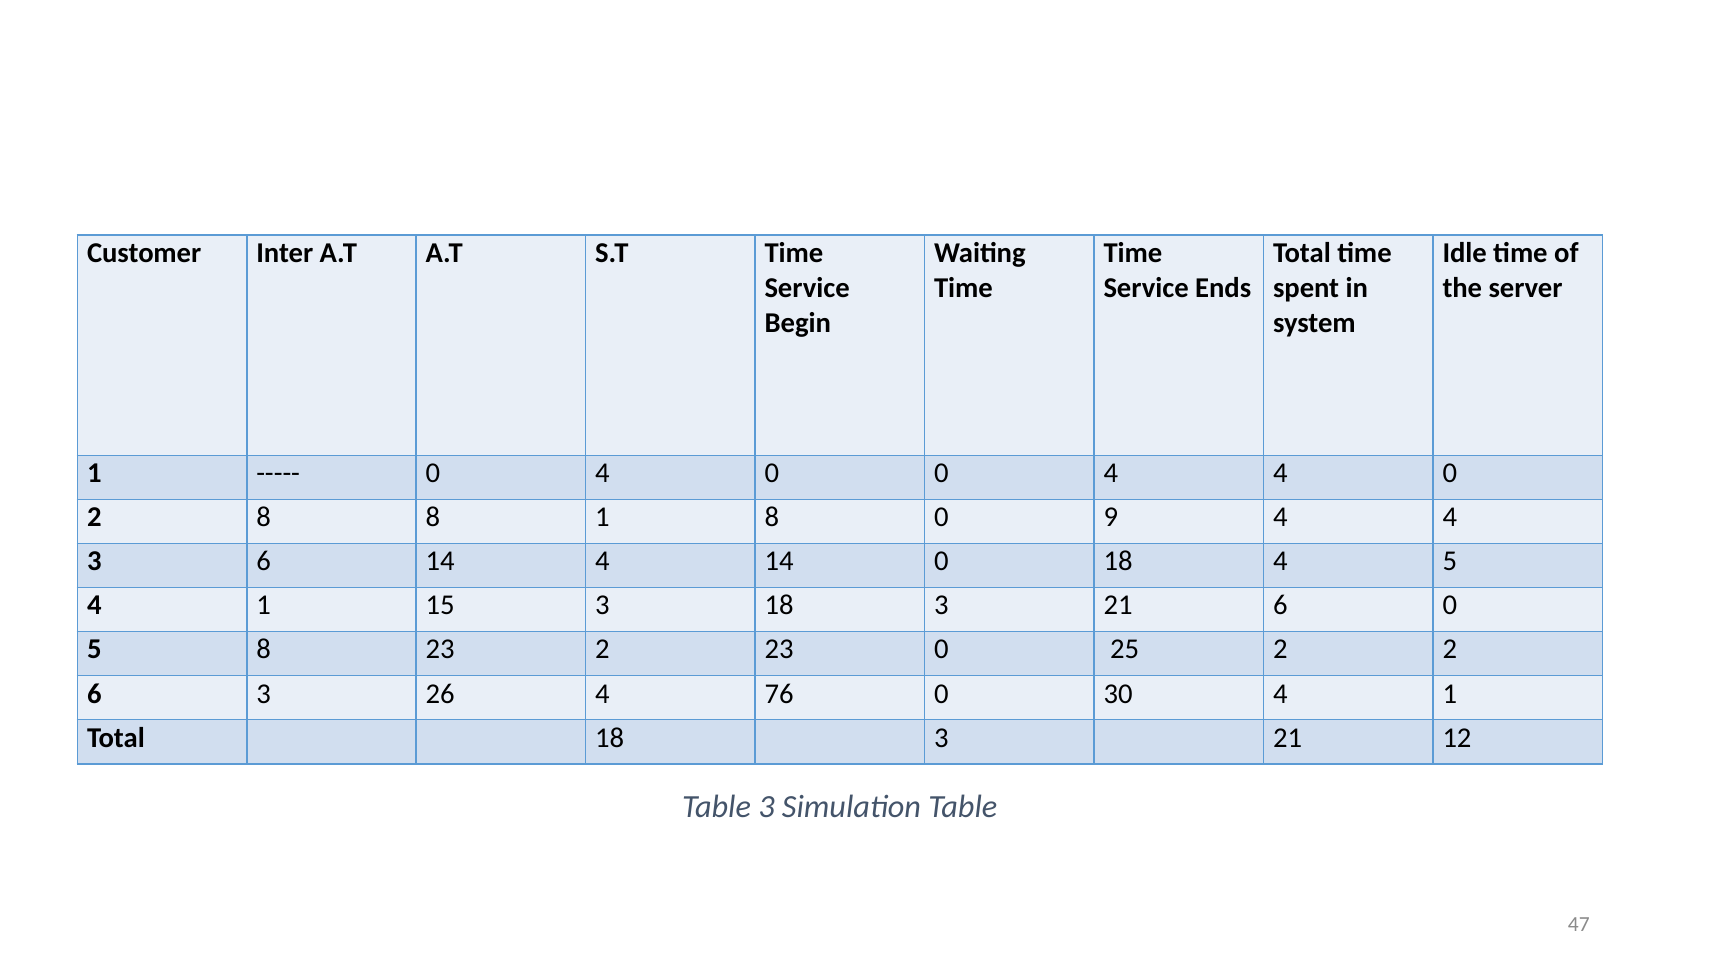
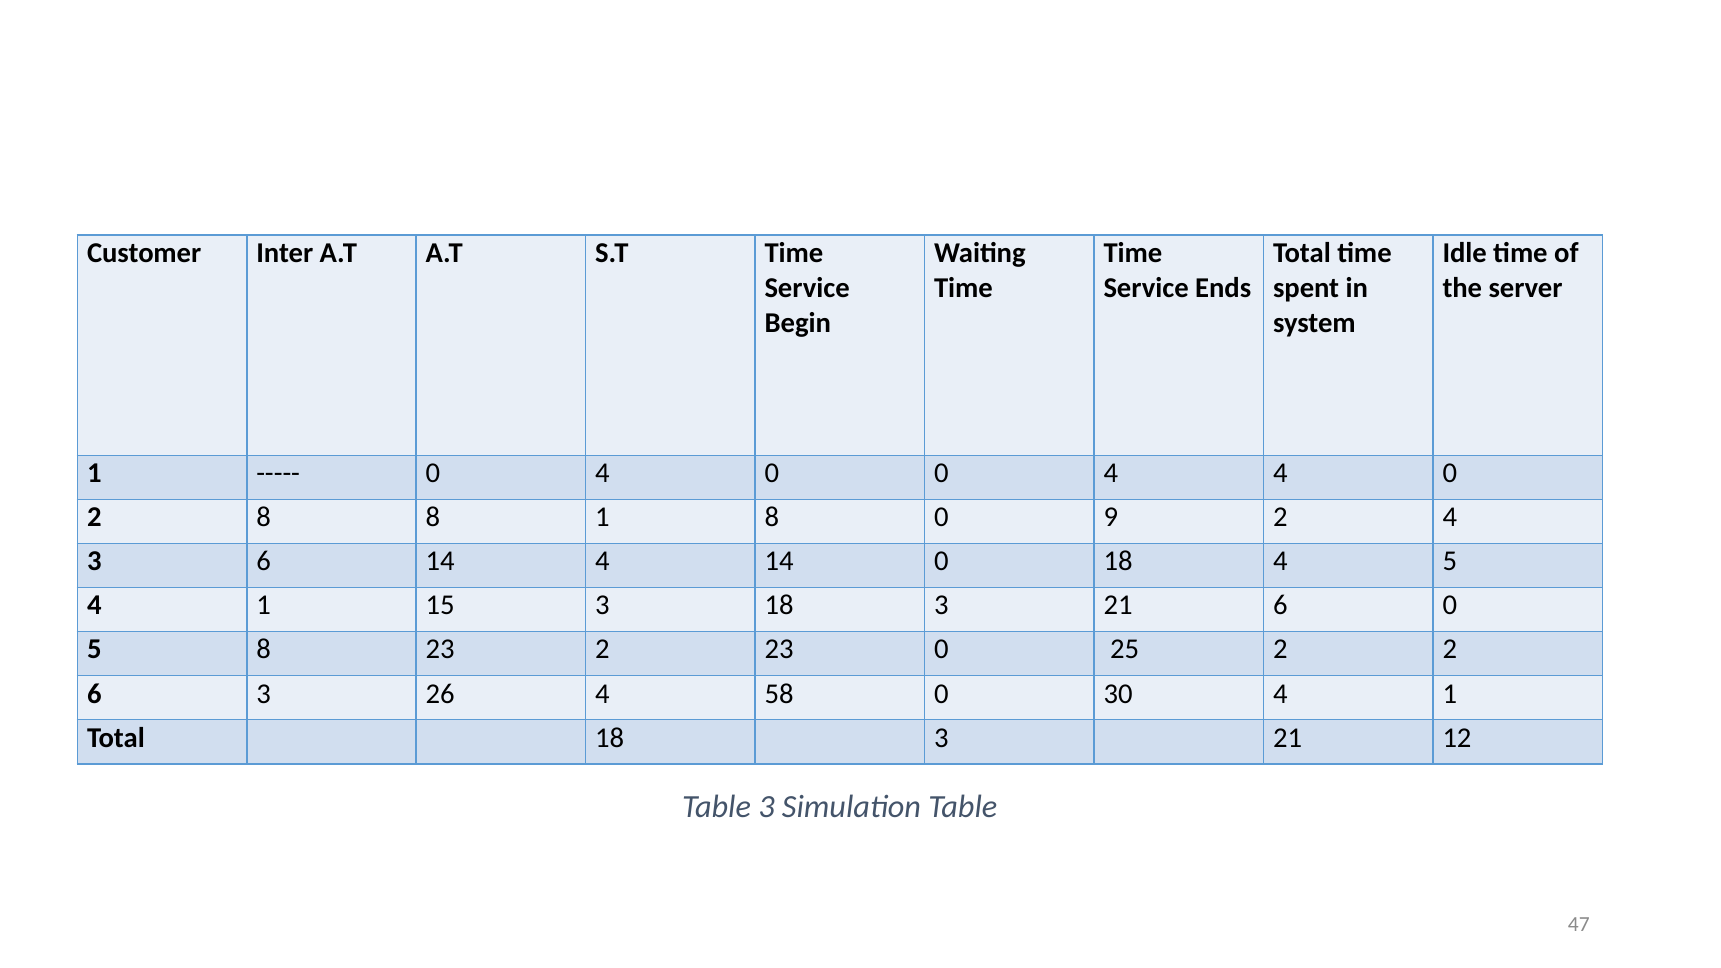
9 4: 4 -> 2 (1280, 517)
76: 76 -> 58 (779, 694)
